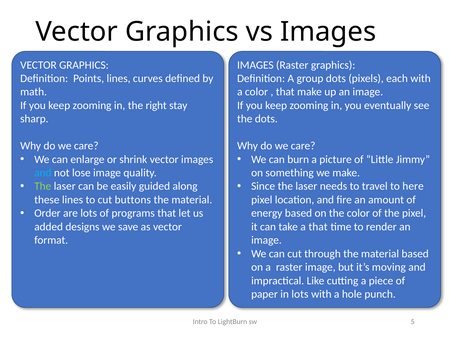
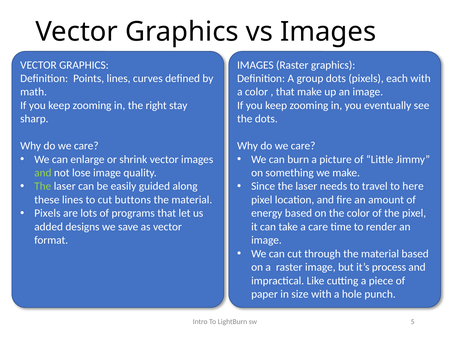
and colour: light blue -> light green (43, 173)
Order: Order -> Pixels (47, 214)
a that: that -> care (318, 227)
moving: moving -> process (389, 268)
in lots: lots -> size (300, 295)
